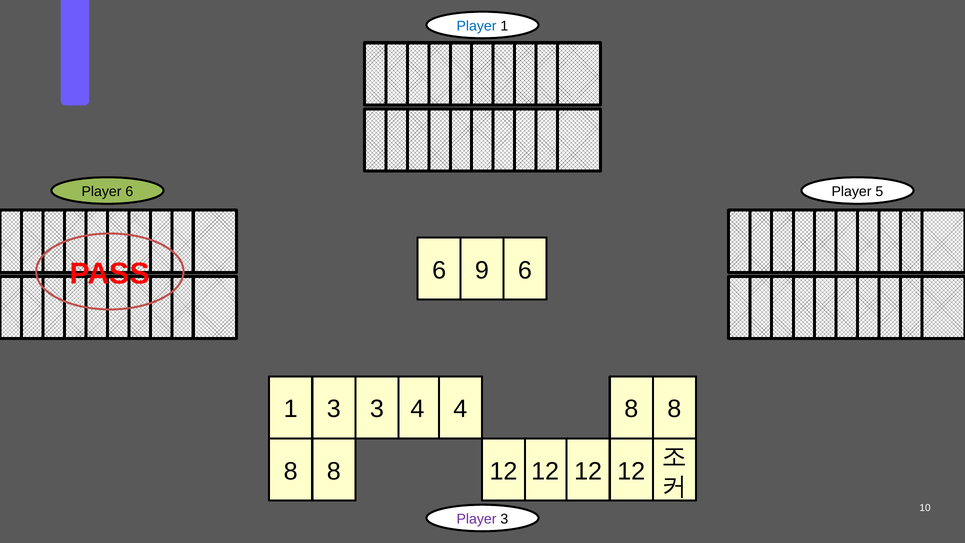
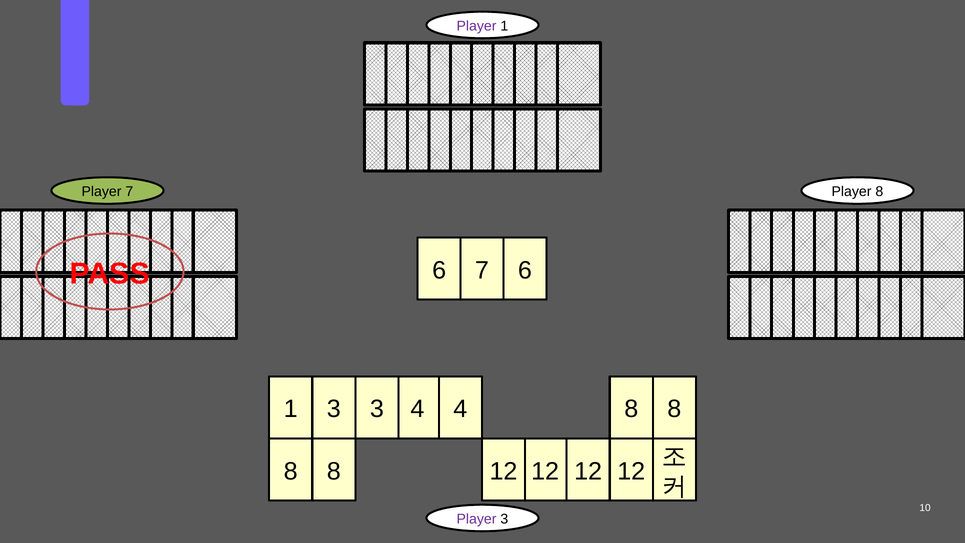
Player colour: blue -> purple (477, 26)
Player 6: 6 -> 7 (129, 191)
Player 5: 5 -> 8 (879, 191)
6 9: 9 -> 7 (482, 270)
